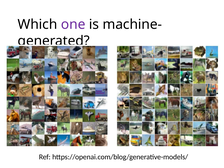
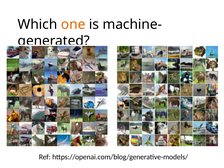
one colour: purple -> orange (73, 24)
